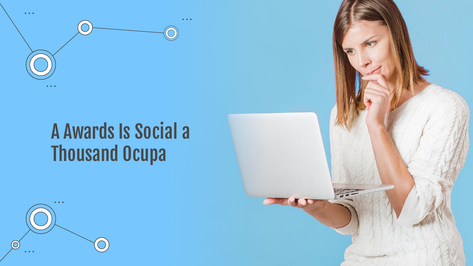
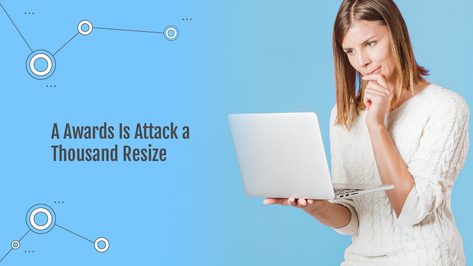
Social: Social -> Attack (156, 133)
Ocupa: Ocupa -> Resize (145, 155)
